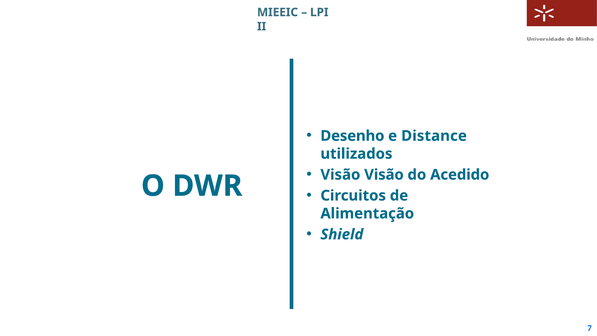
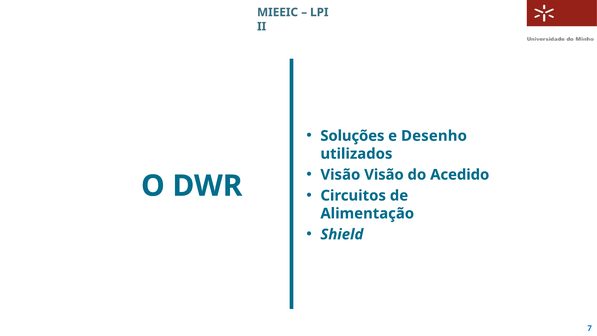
Desenho: Desenho -> Soluções (352, 136)
Distance: Distance -> Desenho (434, 136)
